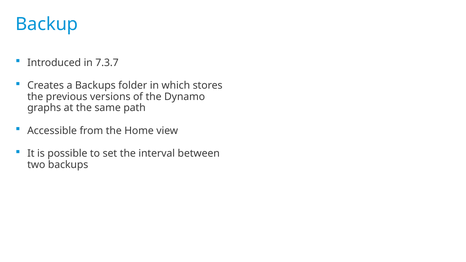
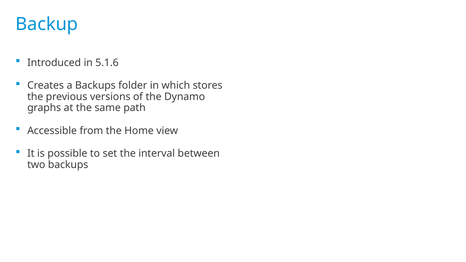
7.3.7: 7.3.7 -> 5.1.6 (107, 63)
